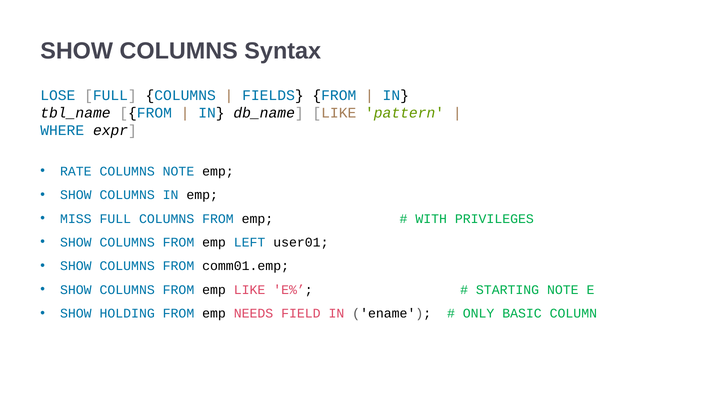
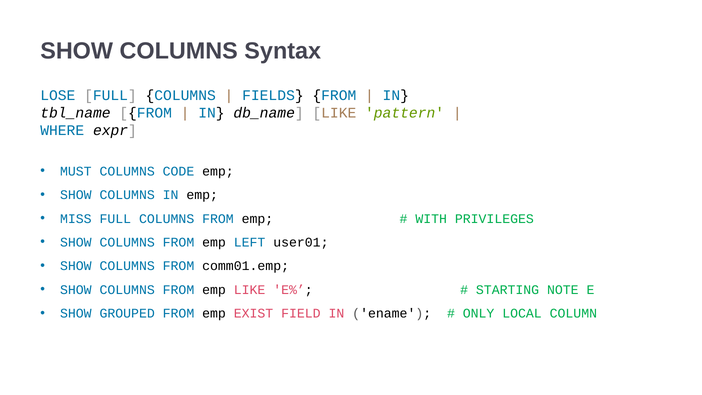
RATE: RATE -> MUST (76, 171)
COLUMNS NOTE: NOTE -> CODE (178, 171)
HOLDING: HOLDING -> GROUPED (127, 313)
NEEDS: NEEDS -> EXIST (254, 313)
BASIC: BASIC -> LOCAL (522, 313)
